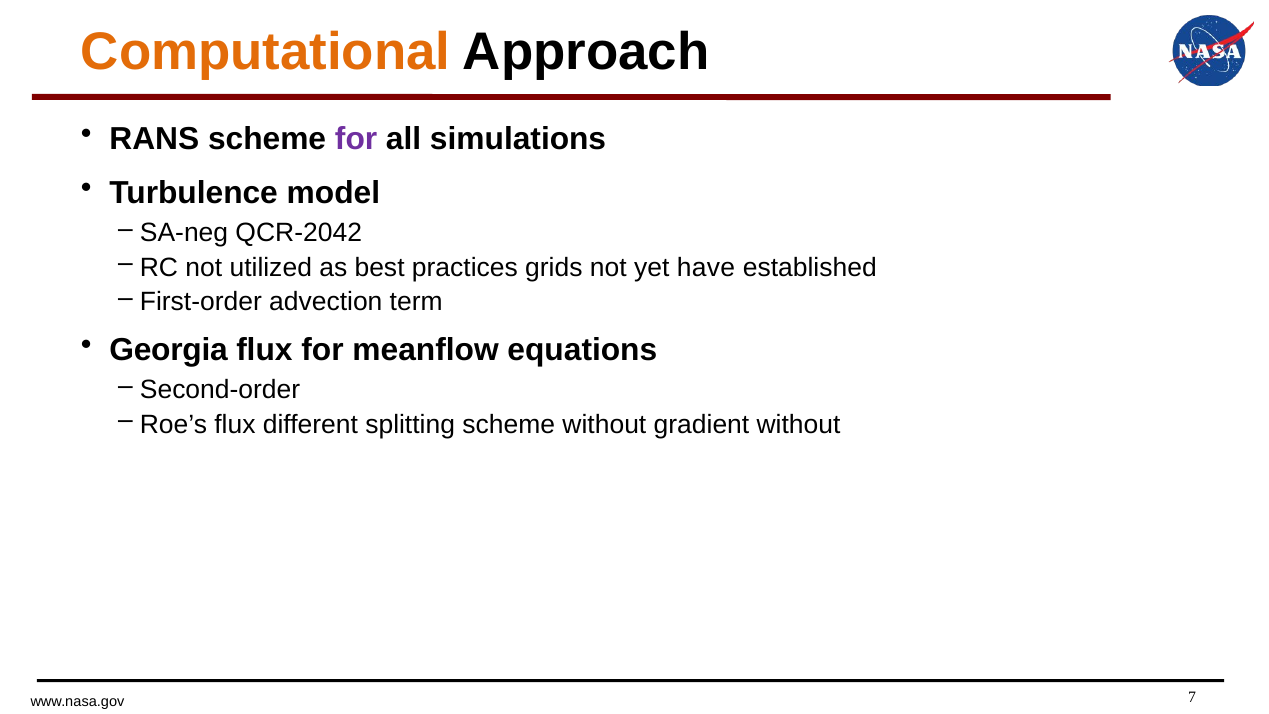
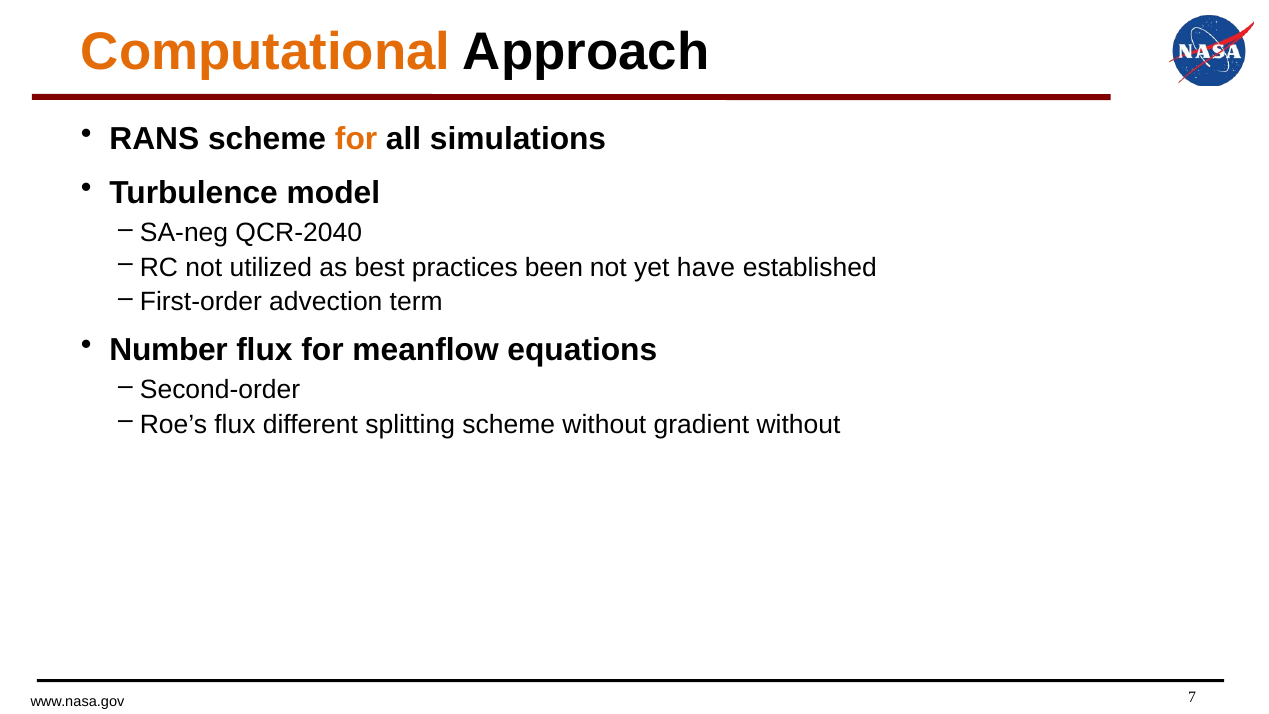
for colour: purple -> orange (356, 139)
QCR-2042: QCR-2042 -> QCR-2040 (299, 233)
grids: grids -> been (554, 267)
Georgia: Georgia -> Number (169, 350)
